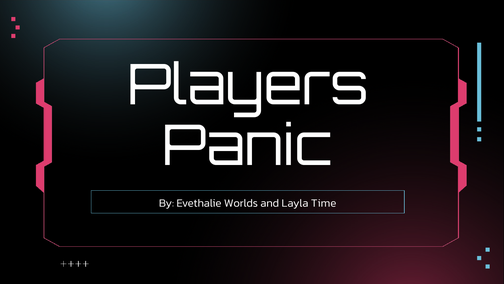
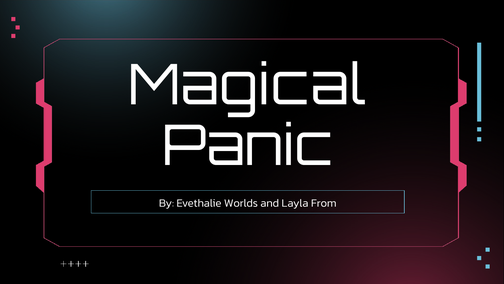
Players: Players -> Magical (247, 86)
Time: Time -> From (324, 203)
